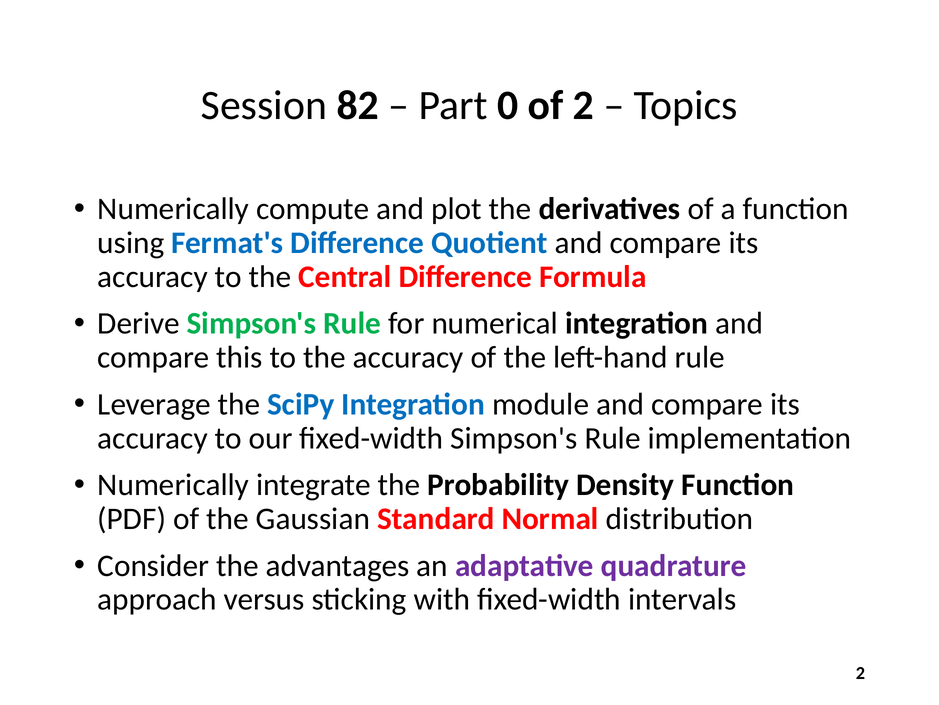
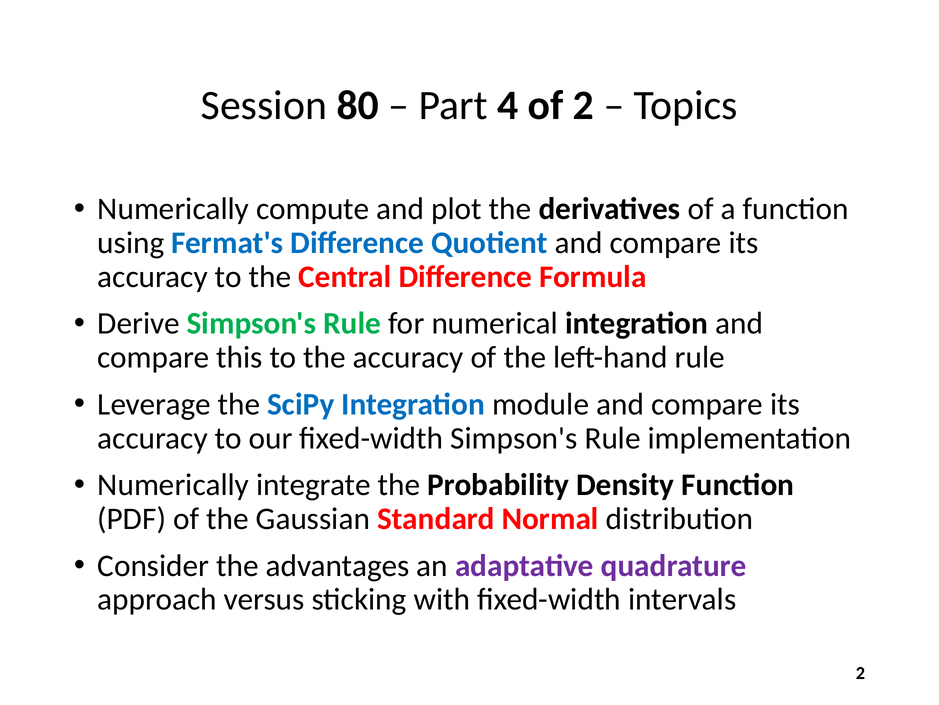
82: 82 -> 80 (358, 105)
0: 0 -> 4 (508, 105)
